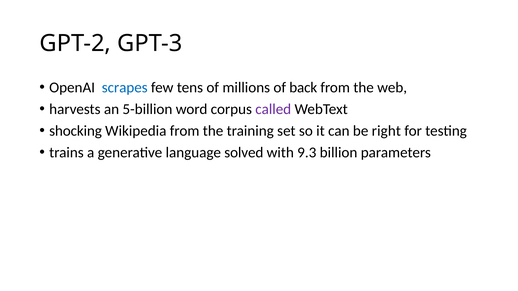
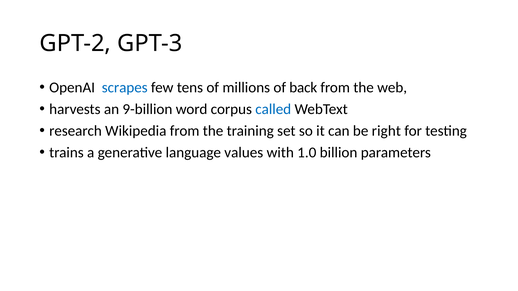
5-billion: 5-billion -> 9-billion (147, 109)
called colour: purple -> blue (273, 109)
shocking: shocking -> research (75, 131)
solved: solved -> values (244, 153)
9.3: 9.3 -> 1.0 (307, 153)
